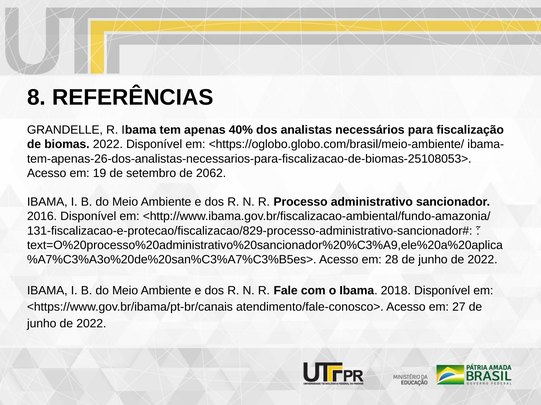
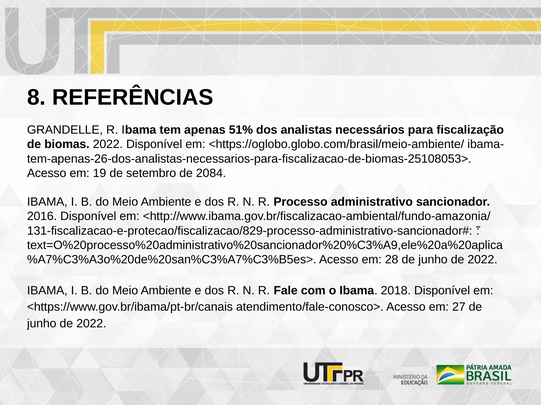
40%: 40% -> 51% (241, 130)
2062: 2062 -> 2084 (211, 173)
